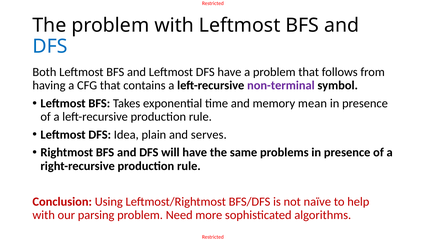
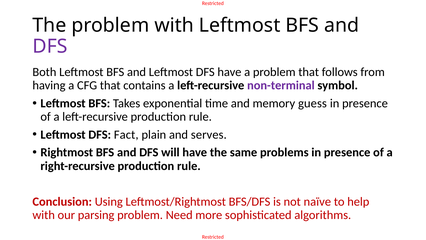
DFS colour: blue -> purple (50, 46)
mean: mean -> guess (312, 103)
Idea: Idea -> Fact (126, 134)
